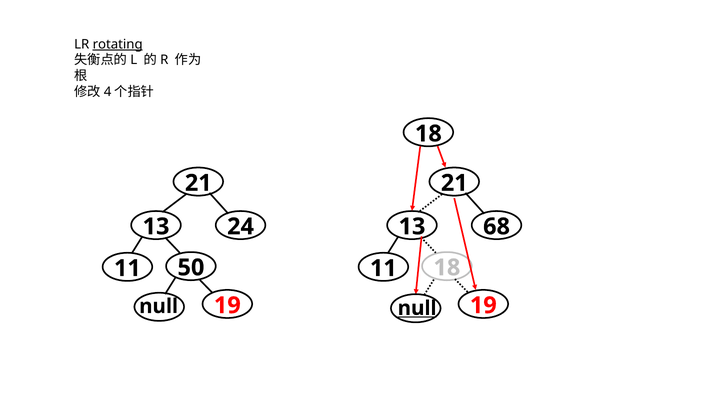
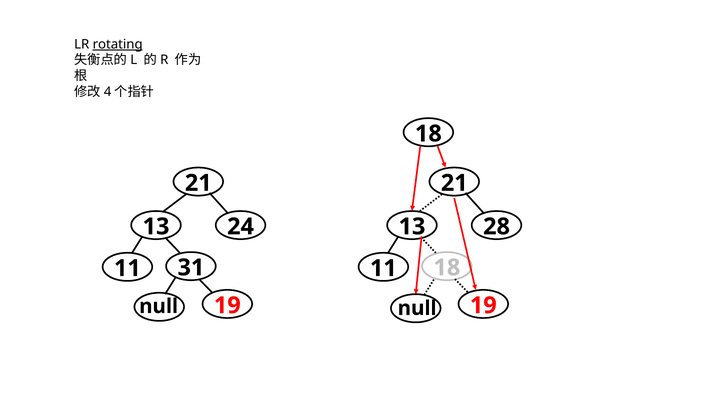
68: 68 -> 28 (497, 227)
50: 50 -> 31 (191, 268)
null underline: present -> none (417, 308)
